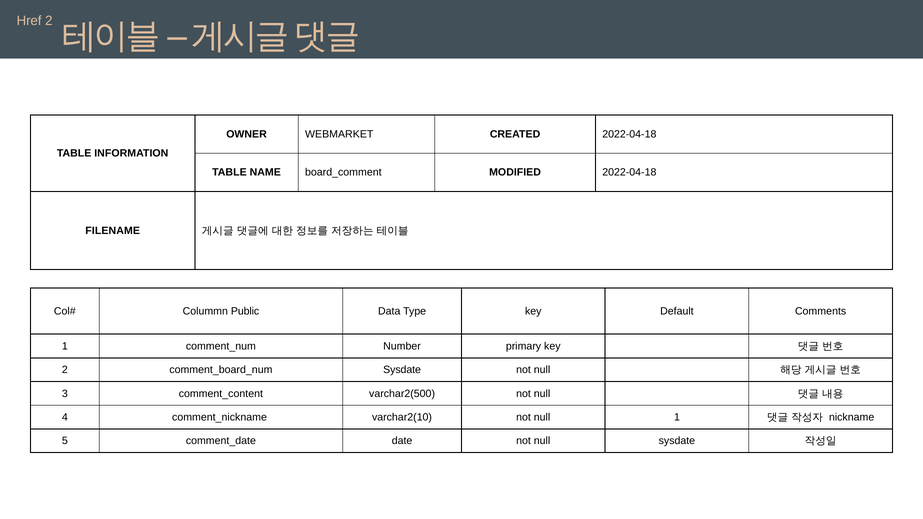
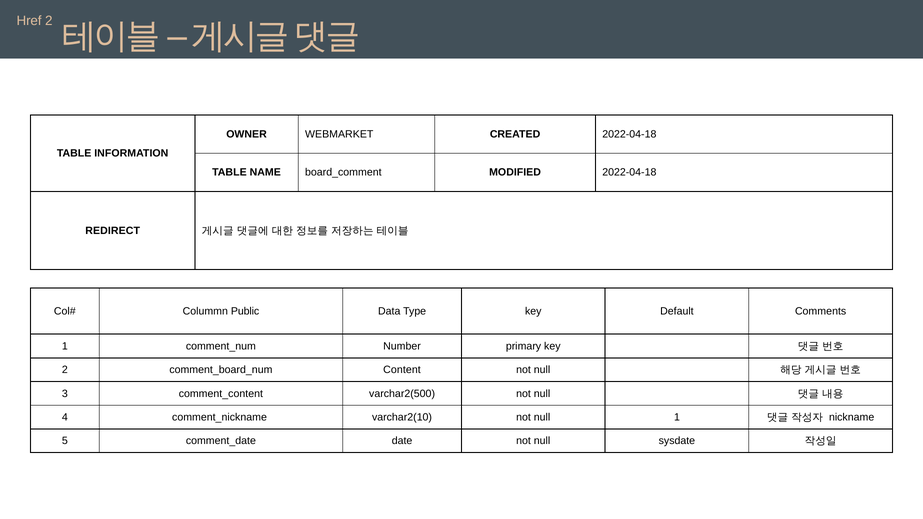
FILENAME: FILENAME -> REDIRECT (113, 231)
Sysdate: Sysdate -> Content (402, 370)
